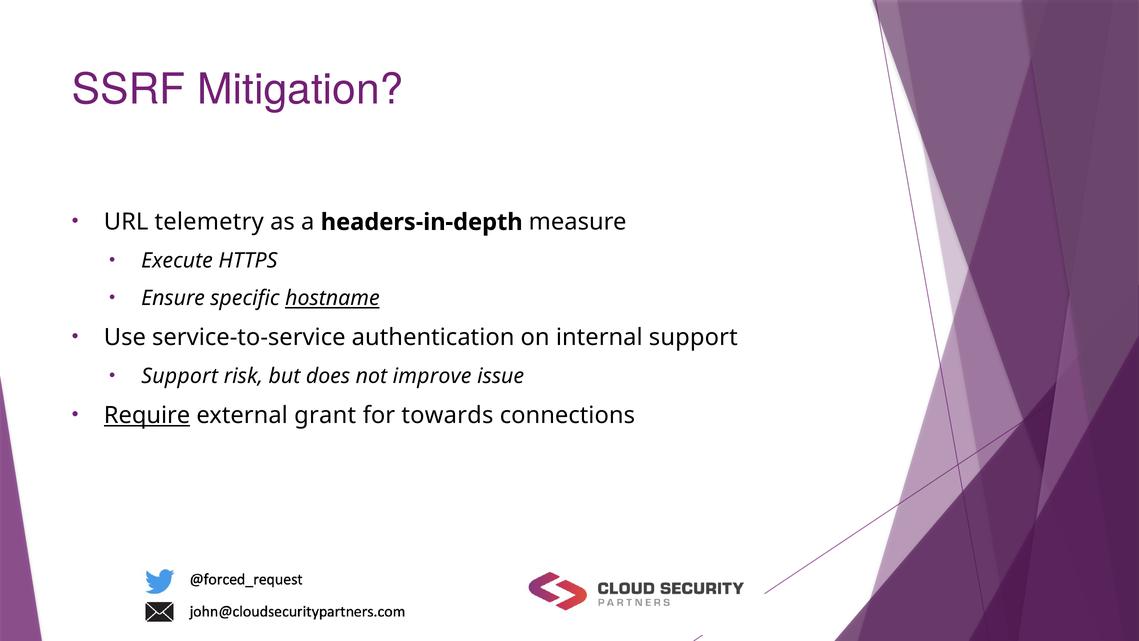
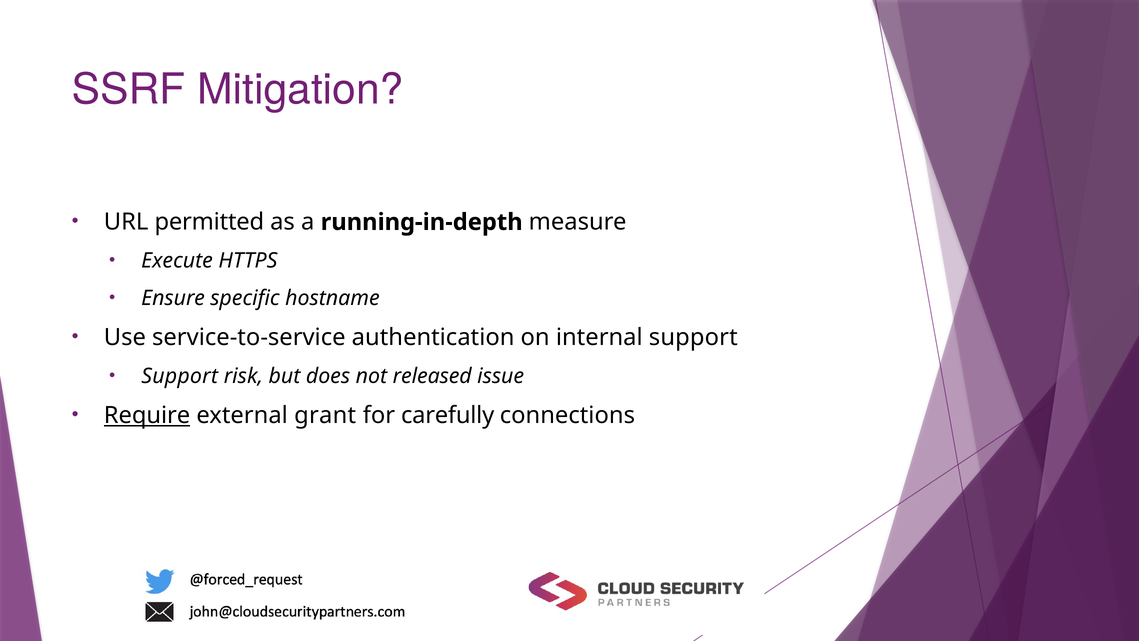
telemetry: telemetry -> permitted (209, 222)
headers-in-depth: headers-in-depth -> running-in-depth (422, 222)
hostname underline: present -> none (332, 298)
improve: improve -> released (432, 376)
towards: towards -> carefully (448, 415)
